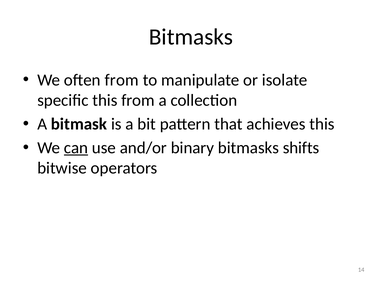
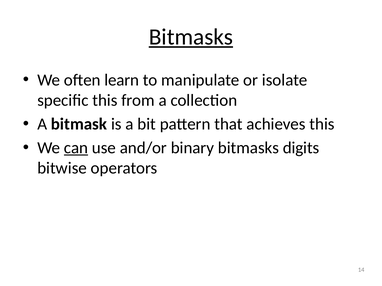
Bitmasks underline: none -> present (191, 37)
often from: from -> learn (122, 80)
shifts: shifts -> digits (301, 148)
